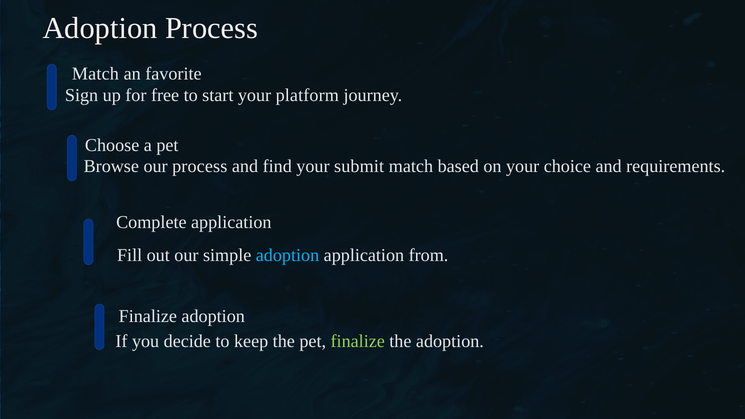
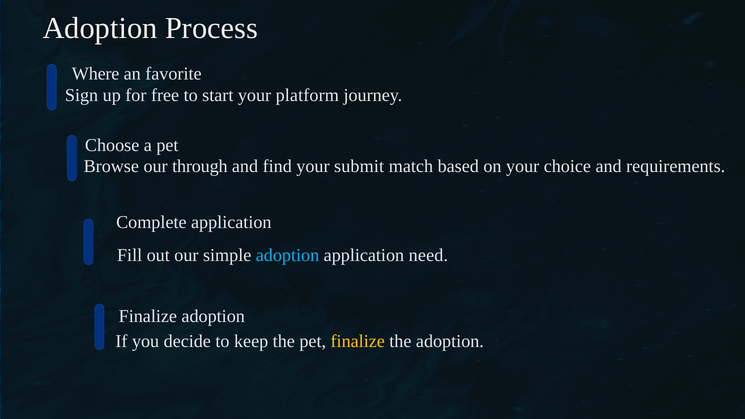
Match: Match -> Where (96, 74)
our process: process -> through (200, 166)
from: from -> need (428, 255)
finalize colour: light green -> yellow (358, 341)
